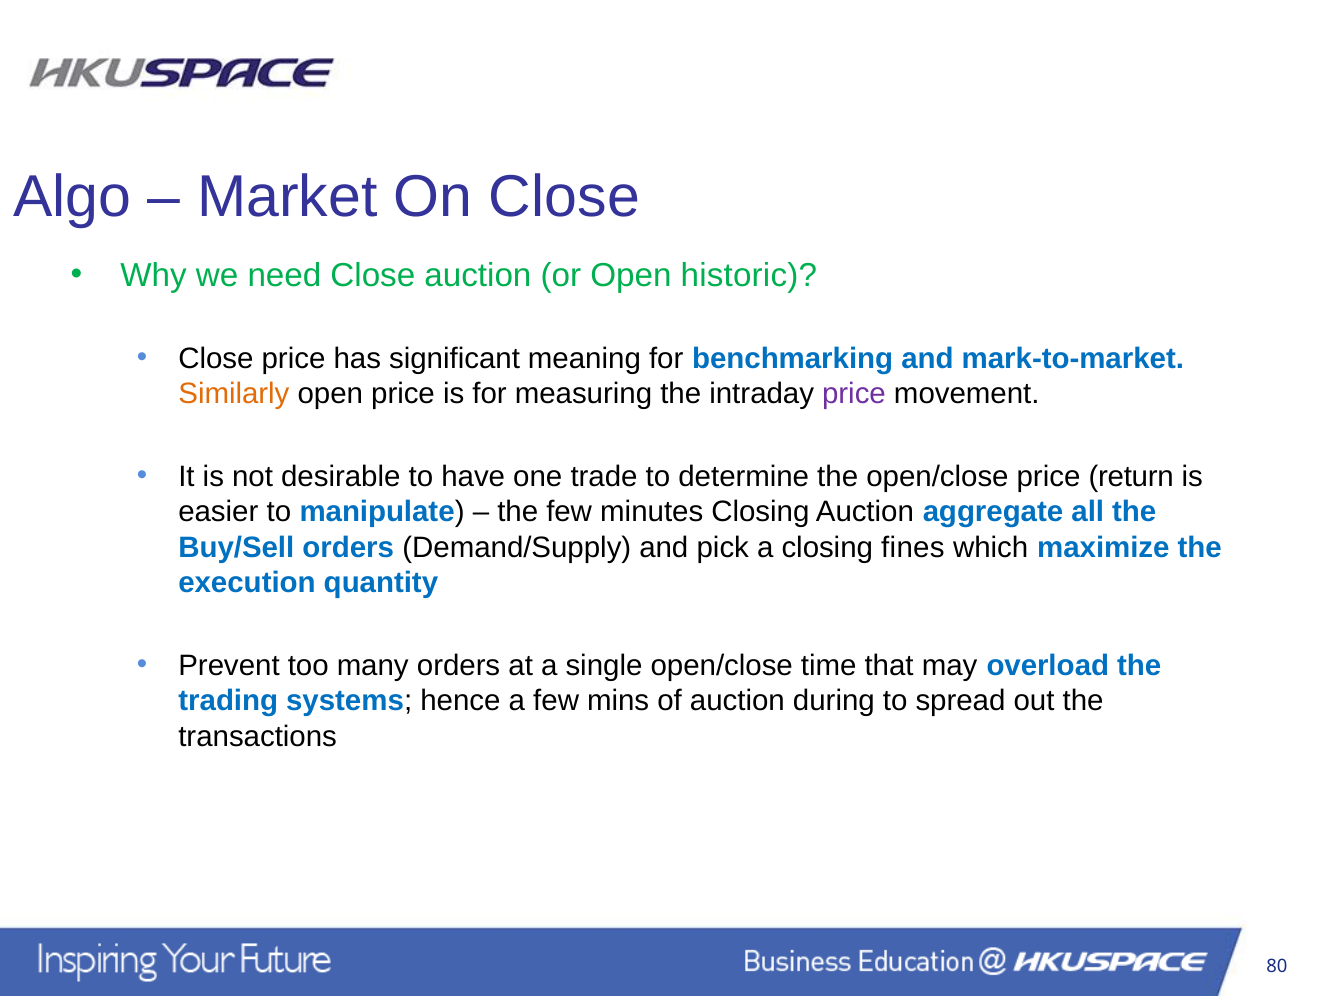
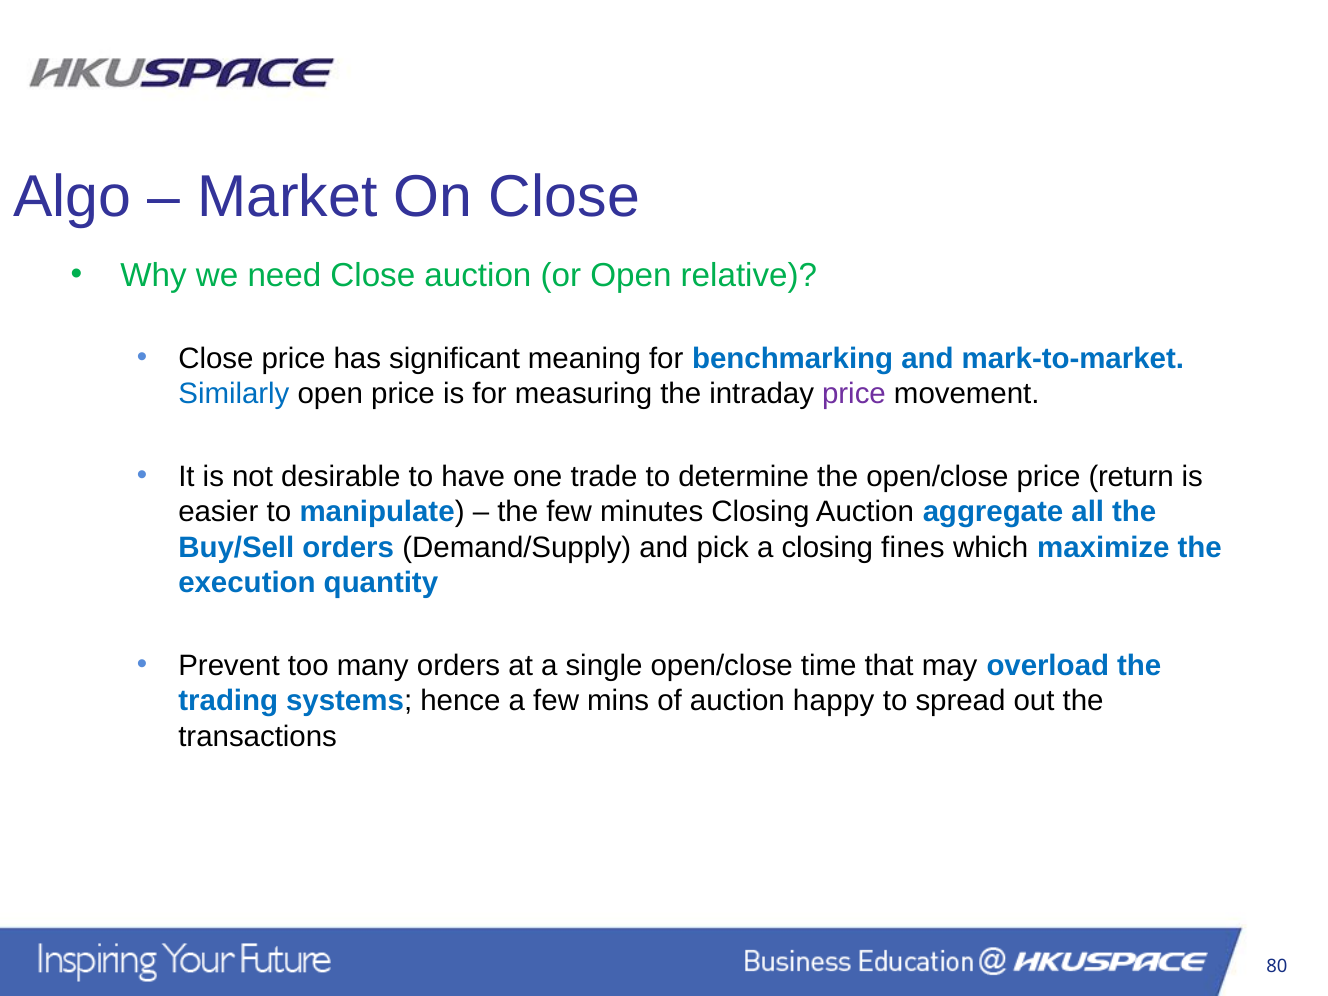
historic: historic -> relative (749, 276)
Similarly colour: orange -> blue (234, 394)
during: during -> happy (834, 701)
